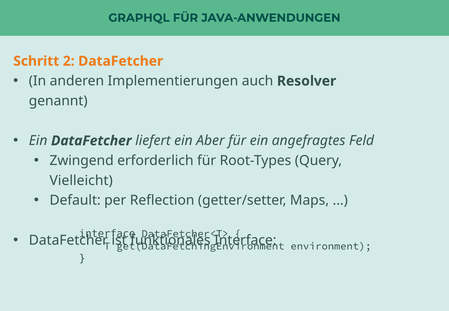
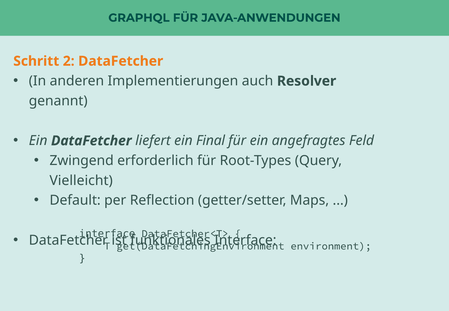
Aber: Aber -> Final (211, 141)
